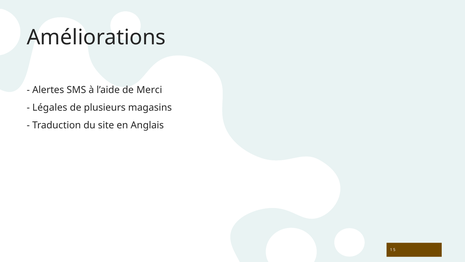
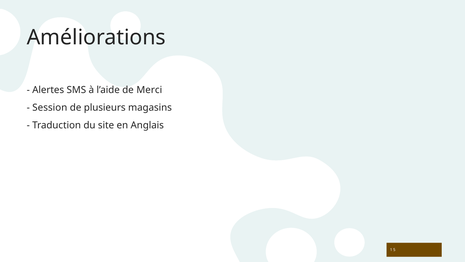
Légales: Légales -> Session (50, 107)
